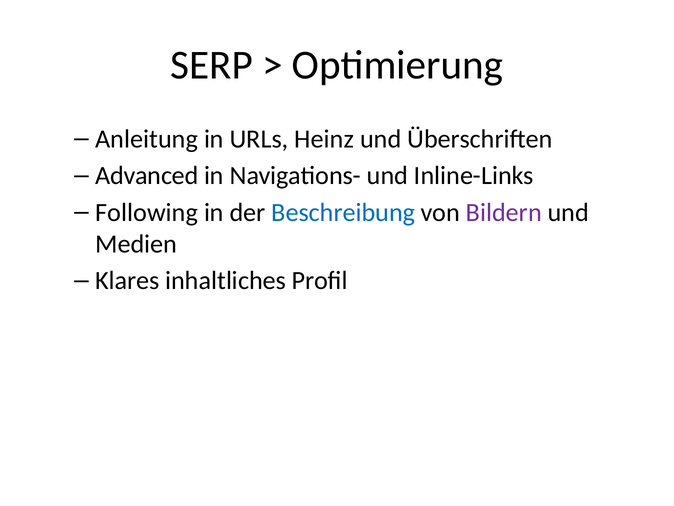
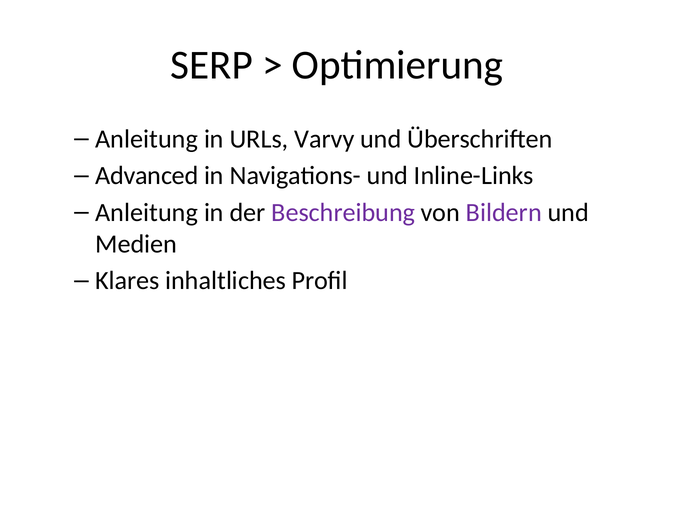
Heinz: Heinz -> Varvy (324, 139)
Following: Following -> Anleitung (147, 212)
Beschreibung colour: blue -> purple (343, 212)
